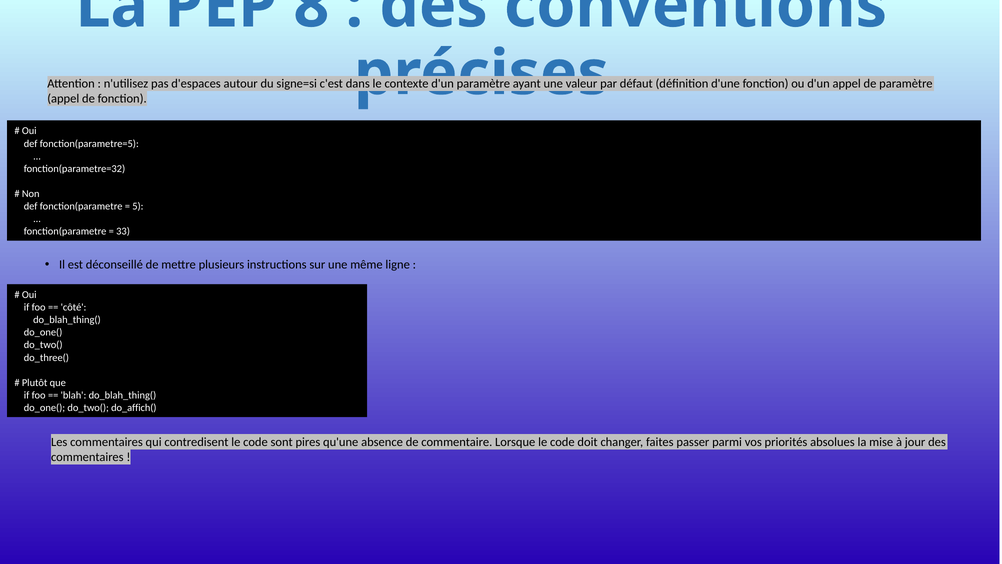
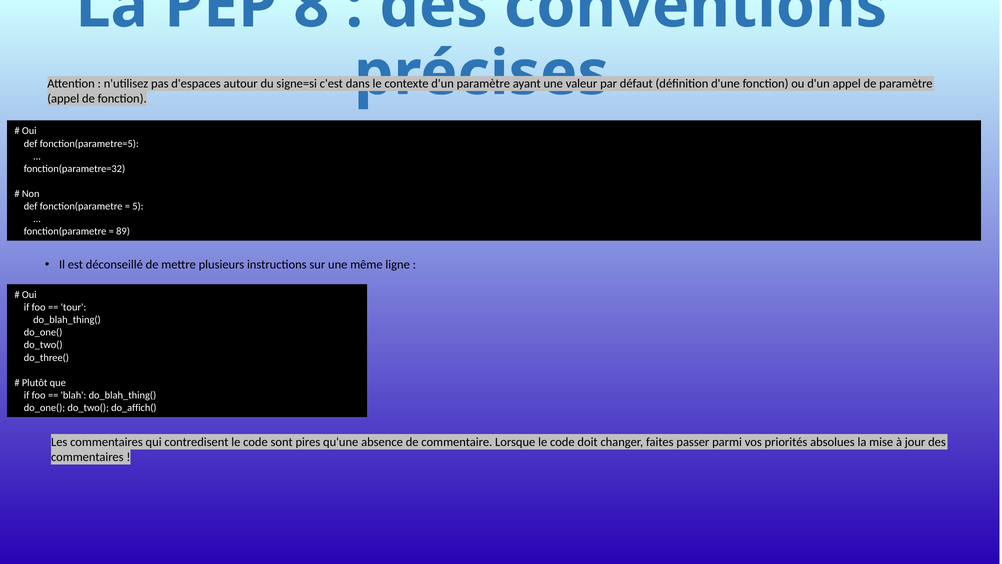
33: 33 -> 89 (123, 231)
côté: côté -> tour (73, 307)
